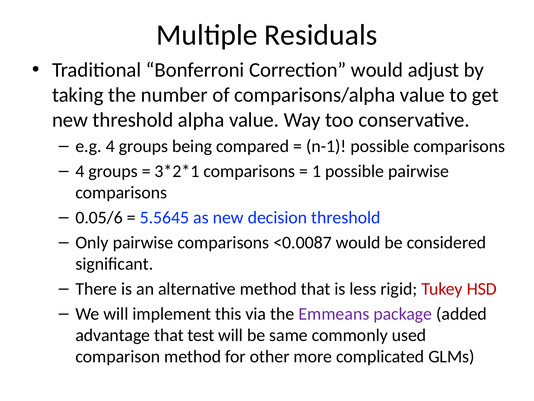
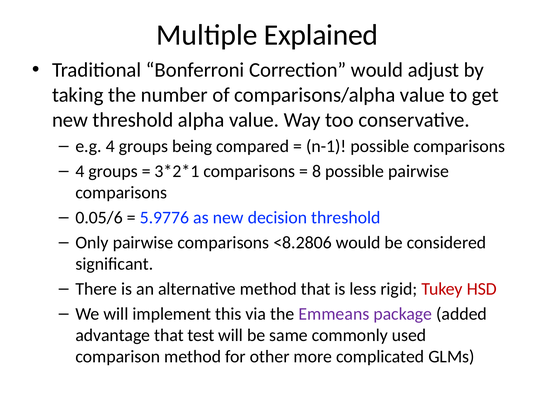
Residuals: Residuals -> Explained (321, 35)
1: 1 -> 8 (317, 171)
5.5645: 5.5645 -> 5.9776 (165, 217)
<0.0087: <0.0087 -> <8.2806 (303, 242)
